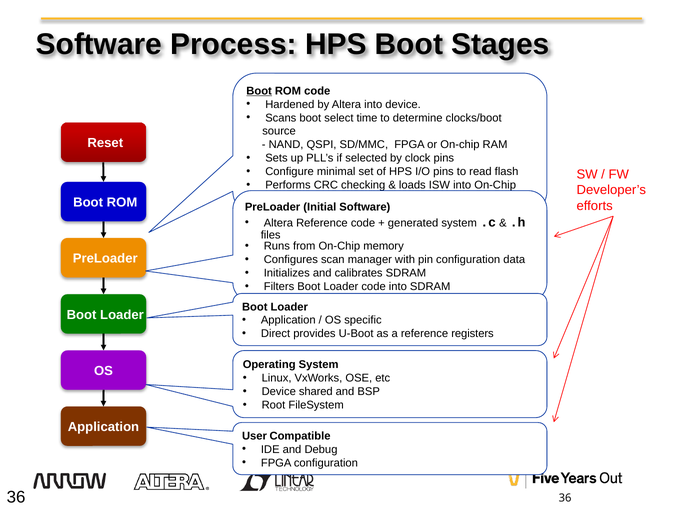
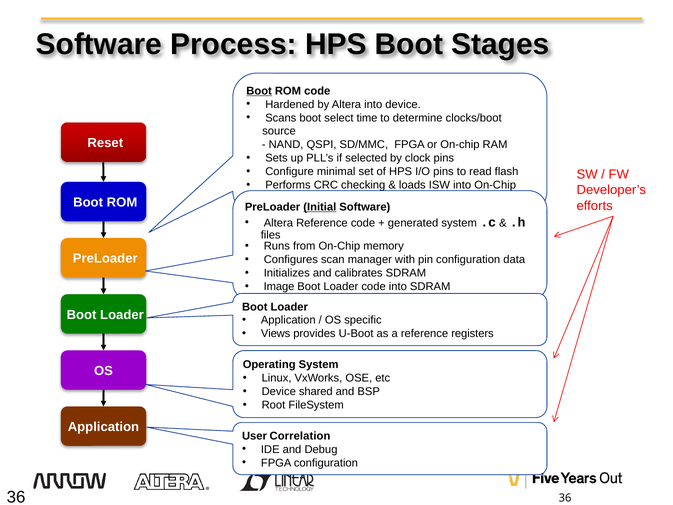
Initial underline: none -> present (320, 207)
Filters: Filters -> Image (279, 286)
Direct: Direct -> Views (276, 334)
Compatible: Compatible -> Correlation (300, 436)
